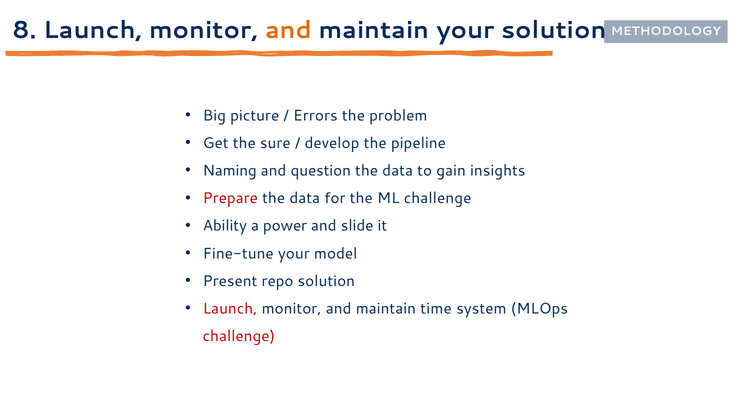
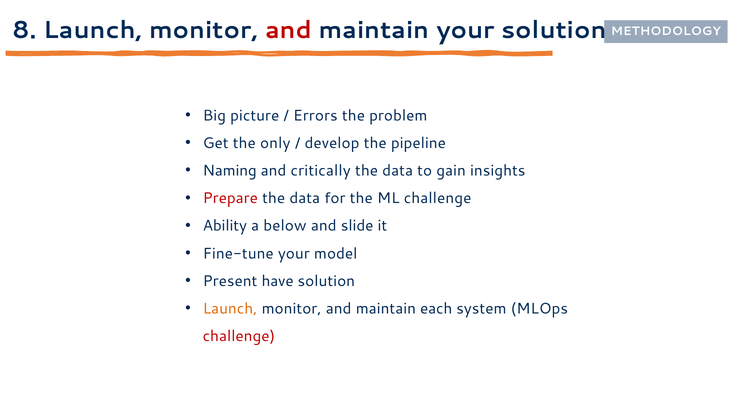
and colour: orange -> red (288, 30)
sure: sure -> only (275, 143)
question: question -> critically (321, 171)
power: power -> below (285, 226)
repo: repo -> have (278, 281)
Launch colour: red -> orange (230, 309)
time: time -> each (436, 309)
